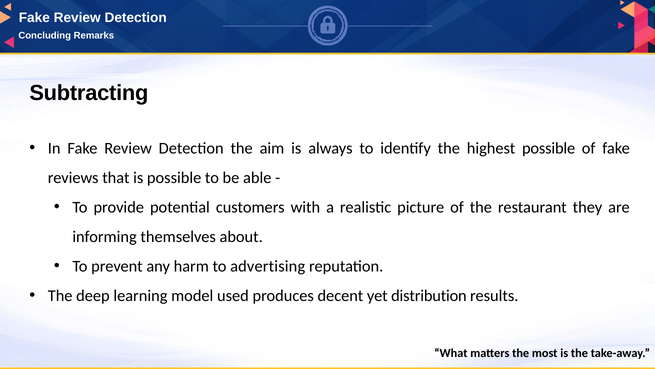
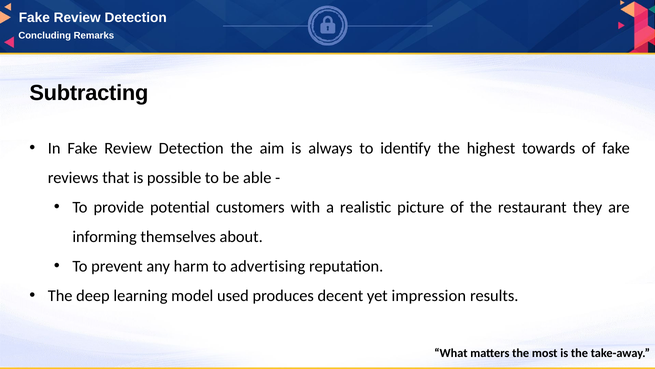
highest possible: possible -> towards (549, 148)
distribution: distribution -> impression (429, 295)
